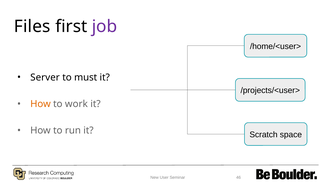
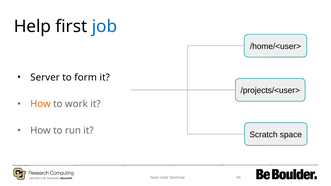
Files: Files -> Help (32, 27)
job colour: purple -> blue (105, 27)
must: must -> form (86, 78)
